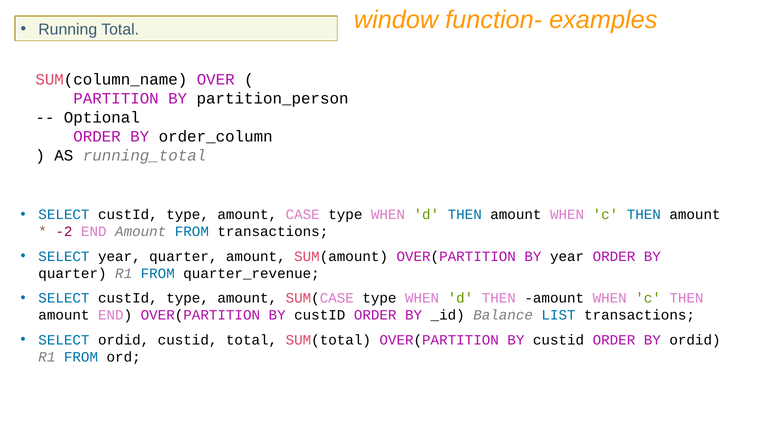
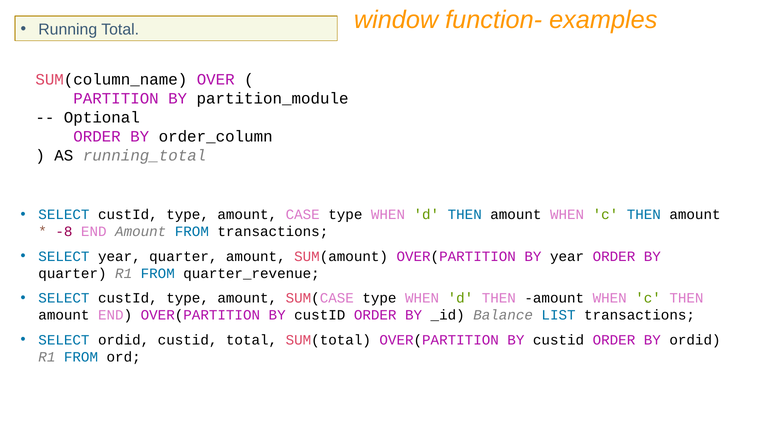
partition_person: partition_person -> partition_module (273, 99)
-2: -2 -> -8 (64, 231)
